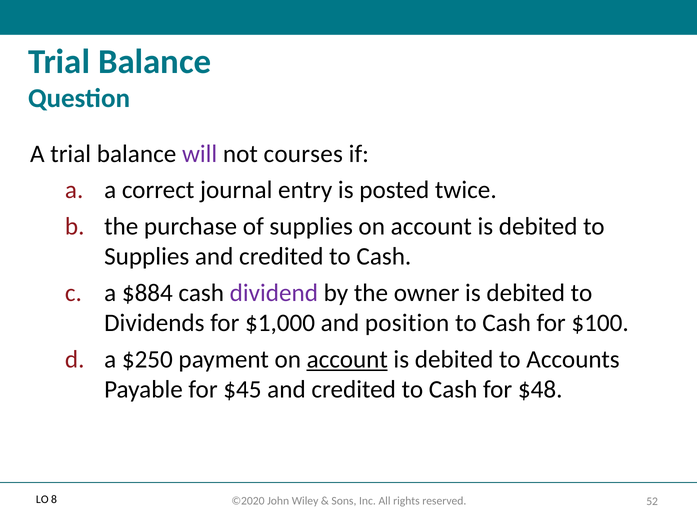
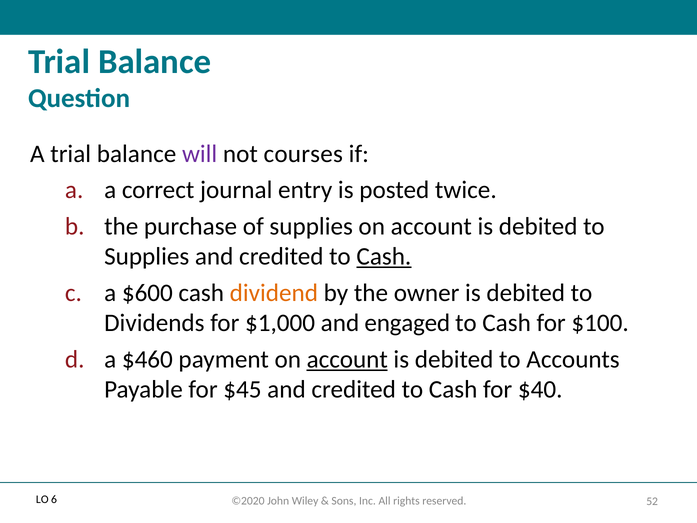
Cash underline: none -> present (384, 257)
$884: $884 -> $600 (147, 293)
dividend colour: purple -> orange (274, 293)
position: position -> engaged (407, 323)
$250: $250 -> $460 (147, 359)
$48: $48 -> $40 (540, 389)
8: 8 -> 6 (54, 499)
